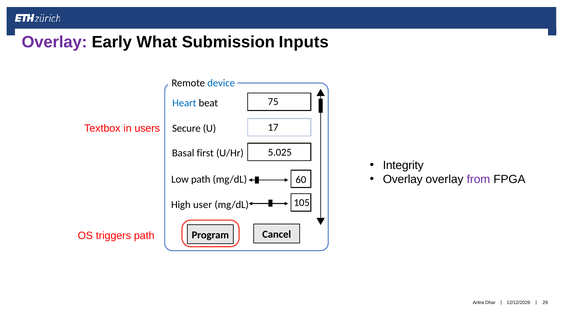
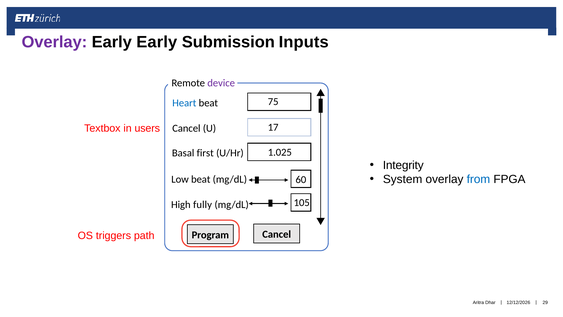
Early What: What -> Early (157, 42)
device colour: blue -> purple (221, 83)
Secure: Secure -> Cancel (186, 128)
5.025: 5.025 -> 1.025 (280, 152)
Overlay: Overlay -> System (403, 179)
from colour: purple -> blue (478, 179)
Low path: path -> beat (201, 179)
user: user -> fully (203, 205)
